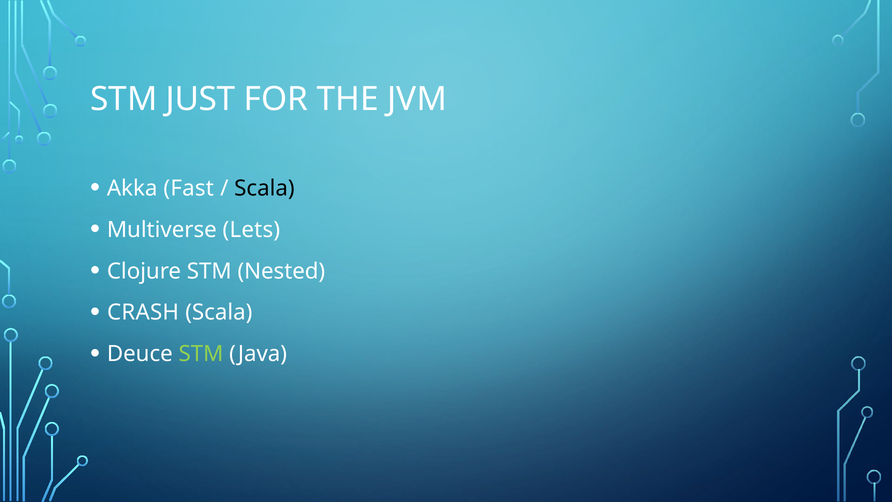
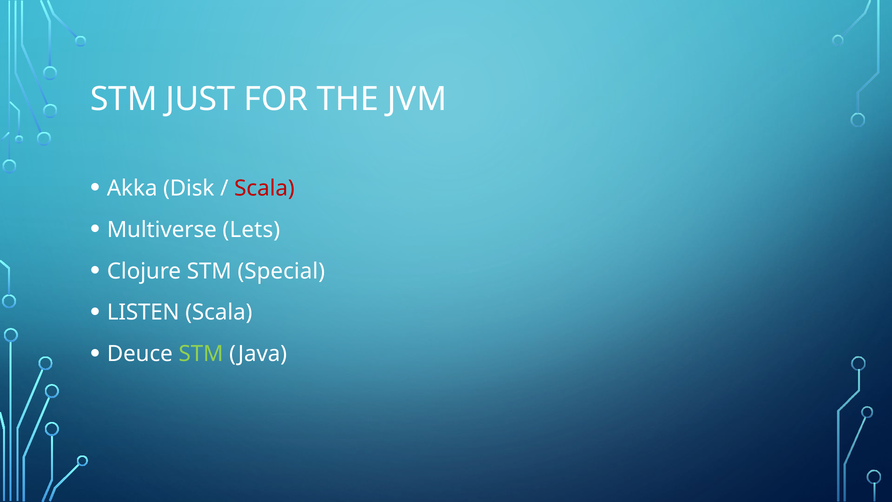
Fast: Fast -> Disk (189, 188)
Scala colour: black -> red (264, 188)
Nested: Nested -> Special (281, 271)
CRASH: CRASH -> LISTEN (143, 312)
